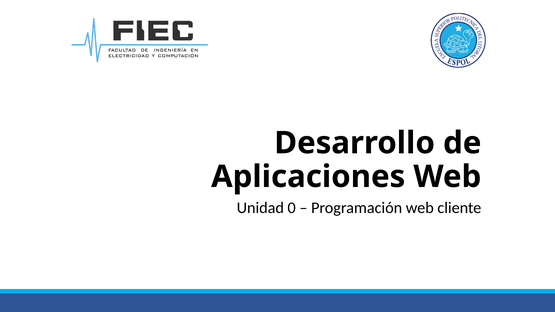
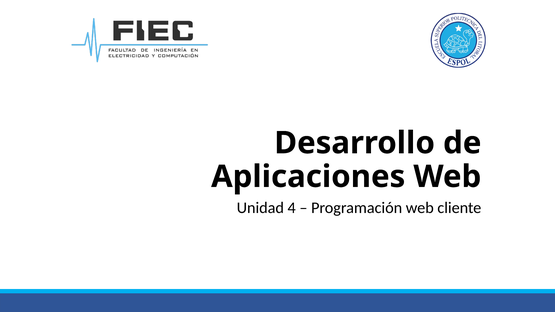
0: 0 -> 4 (292, 208)
